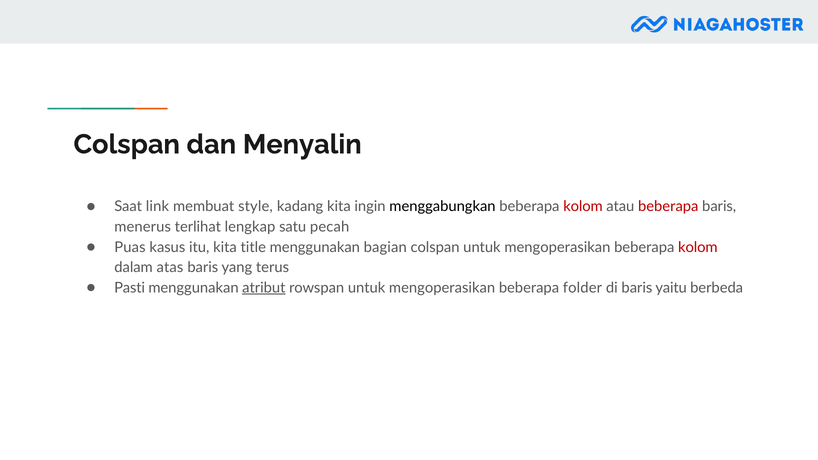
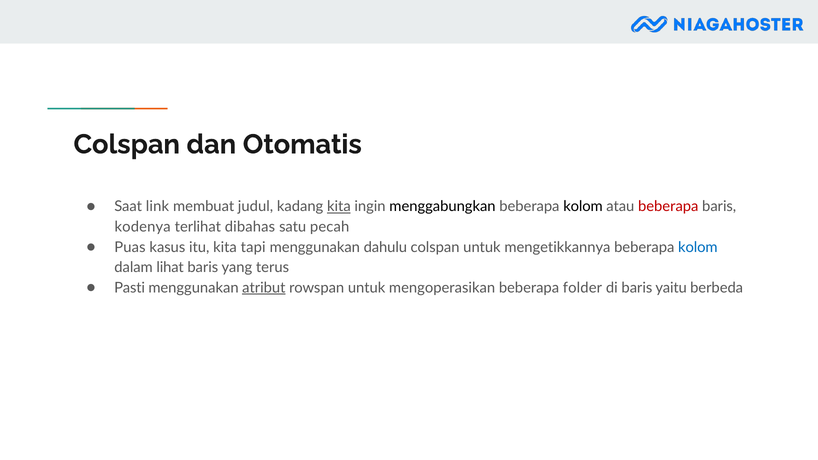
Menyalin: Menyalin -> Otomatis (302, 144)
style: style -> judul (256, 207)
kita underline: none -> present (339, 207)
kolom colour: red -> black (583, 207)
menerus: menerus -> kodenya (143, 227)
lengkap: lengkap -> dibahas (250, 227)
title: title -> tapi (253, 247)
bagian: bagian -> dahulu (385, 247)
colspan untuk mengoperasikan: mengoperasikan -> mengetikkannya (557, 247)
kolom colour: red -> blue (698, 247)
atas: atas -> lihat (170, 268)
